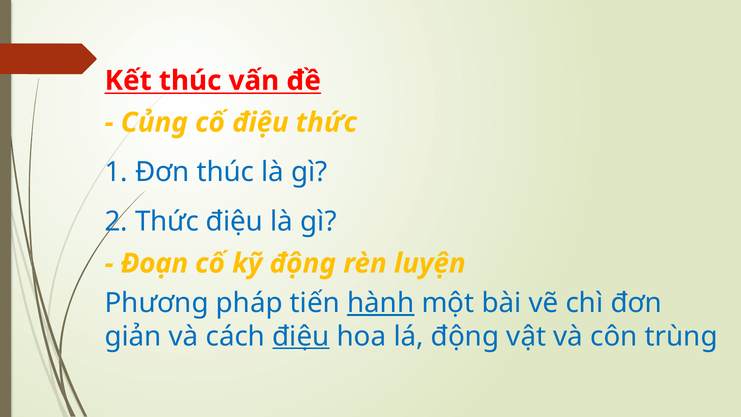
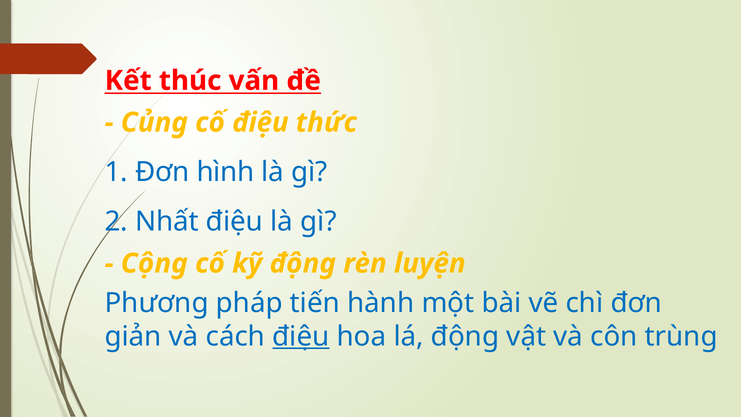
Đơn thúc: thúc -> hình (226, 172)
2 Thức: Thức -> Nhất (167, 221)
Đoạn: Đoạn -> Cộng (154, 263)
hành underline: present -> none (381, 303)
